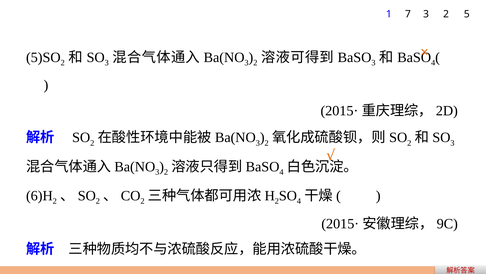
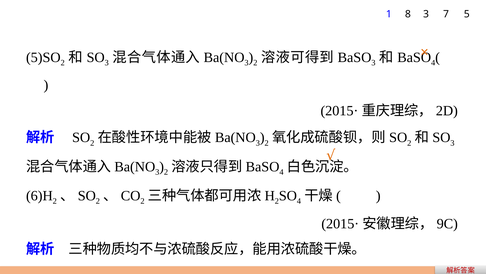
7: 7 -> 8 (408, 14)
3 2: 2 -> 7 (446, 14)
